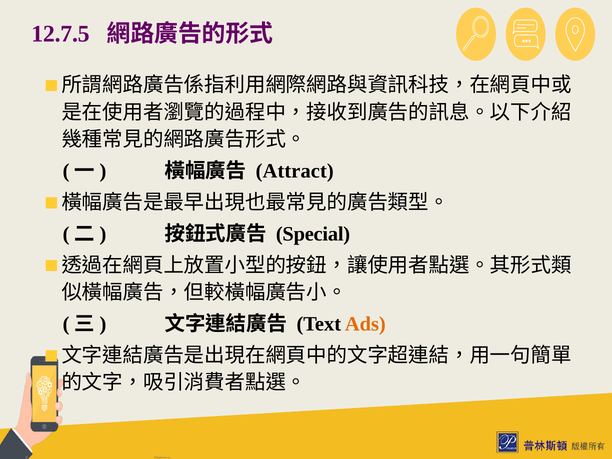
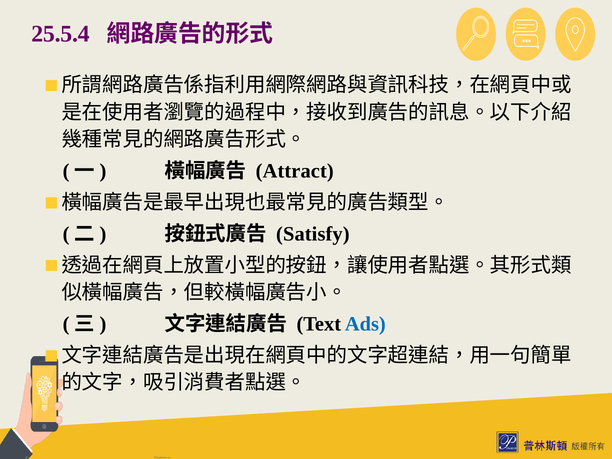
12.7.5: 12.7.5 -> 25.5.4 (60, 34)
Special: Special -> Satisfy (313, 234)
Ads colour: orange -> blue (365, 324)
